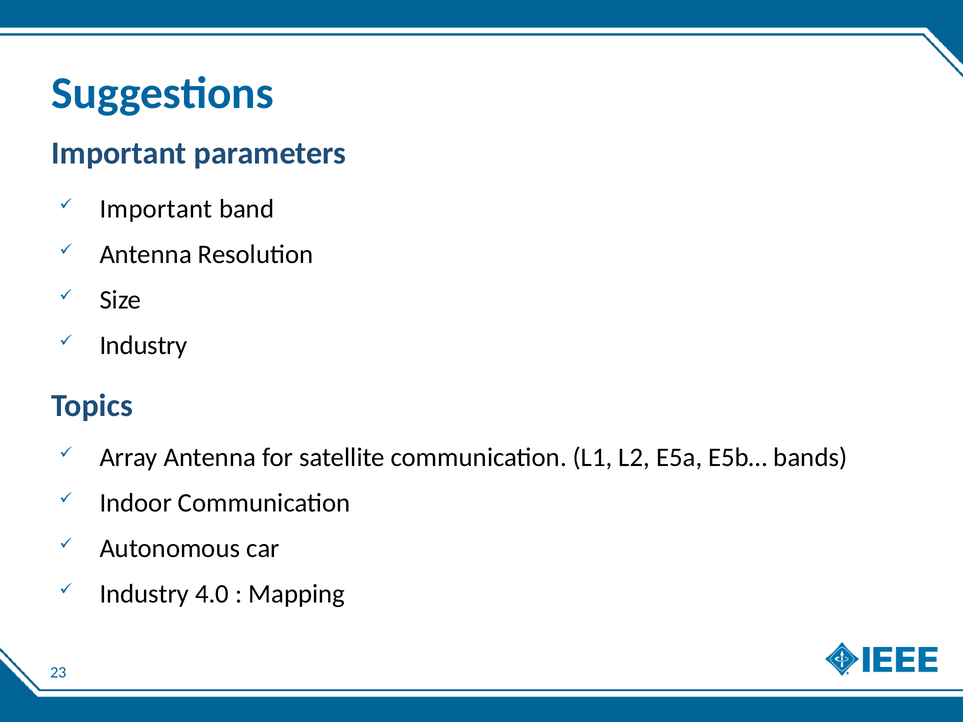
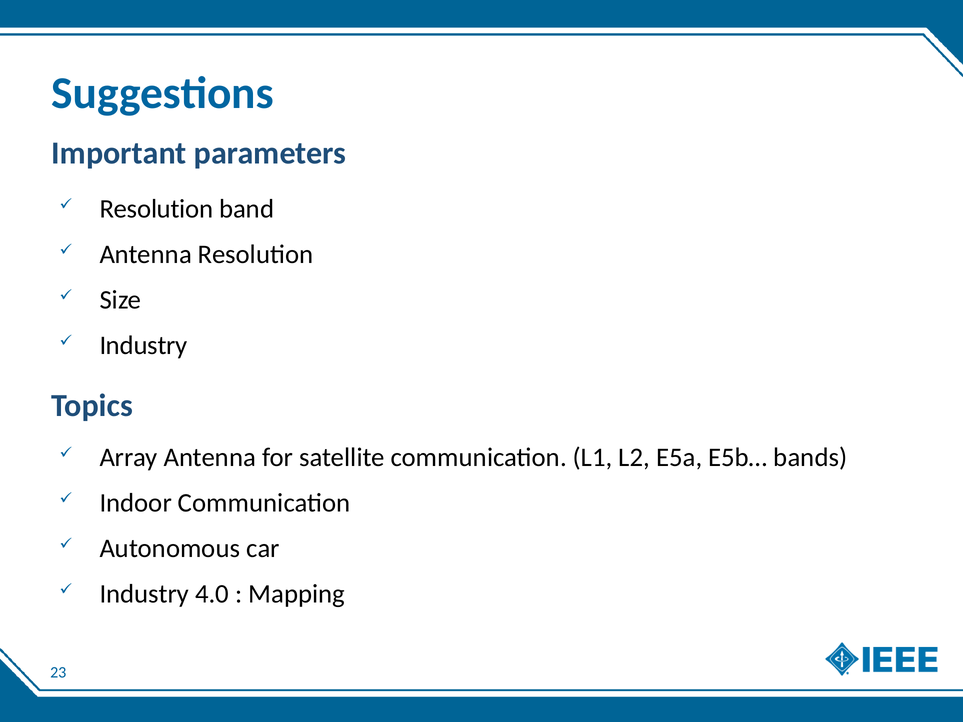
Important: Important -> Resolution (156, 209)
